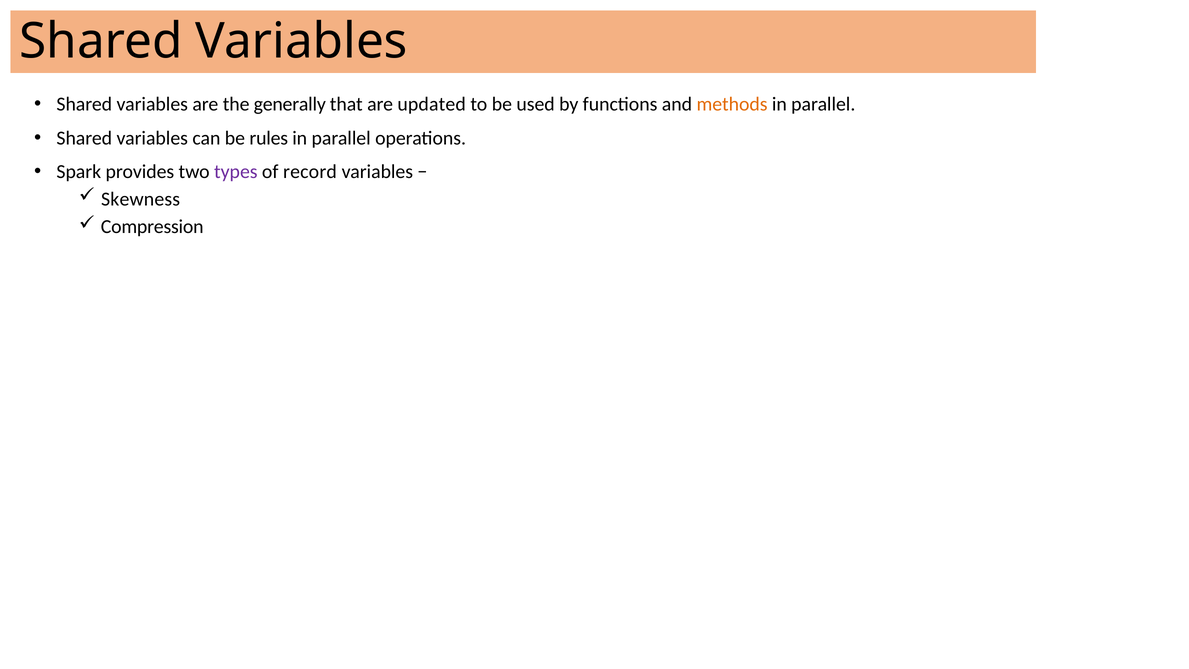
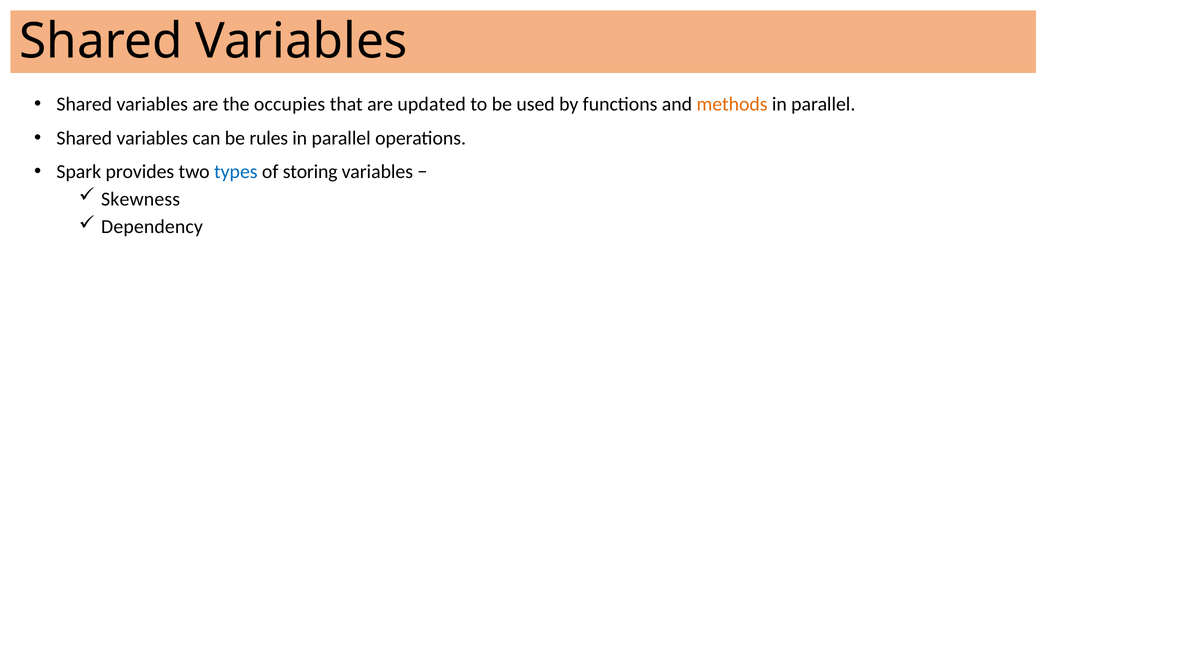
generally: generally -> occupies (290, 104)
types colour: purple -> blue (236, 172)
record: record -> storing (310, 172)
Compression: Compression -> Dependency (152, 227)
